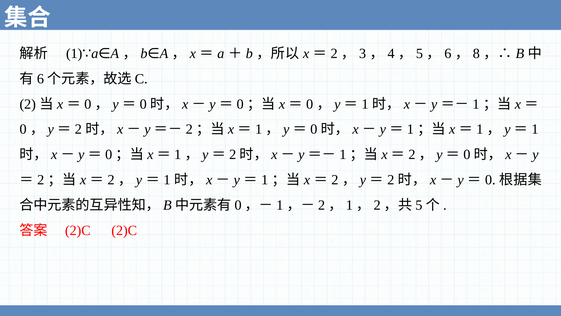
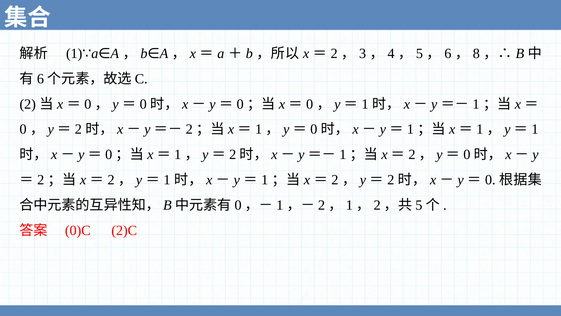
2)C: 2)C -> 0)C (78, 230)
